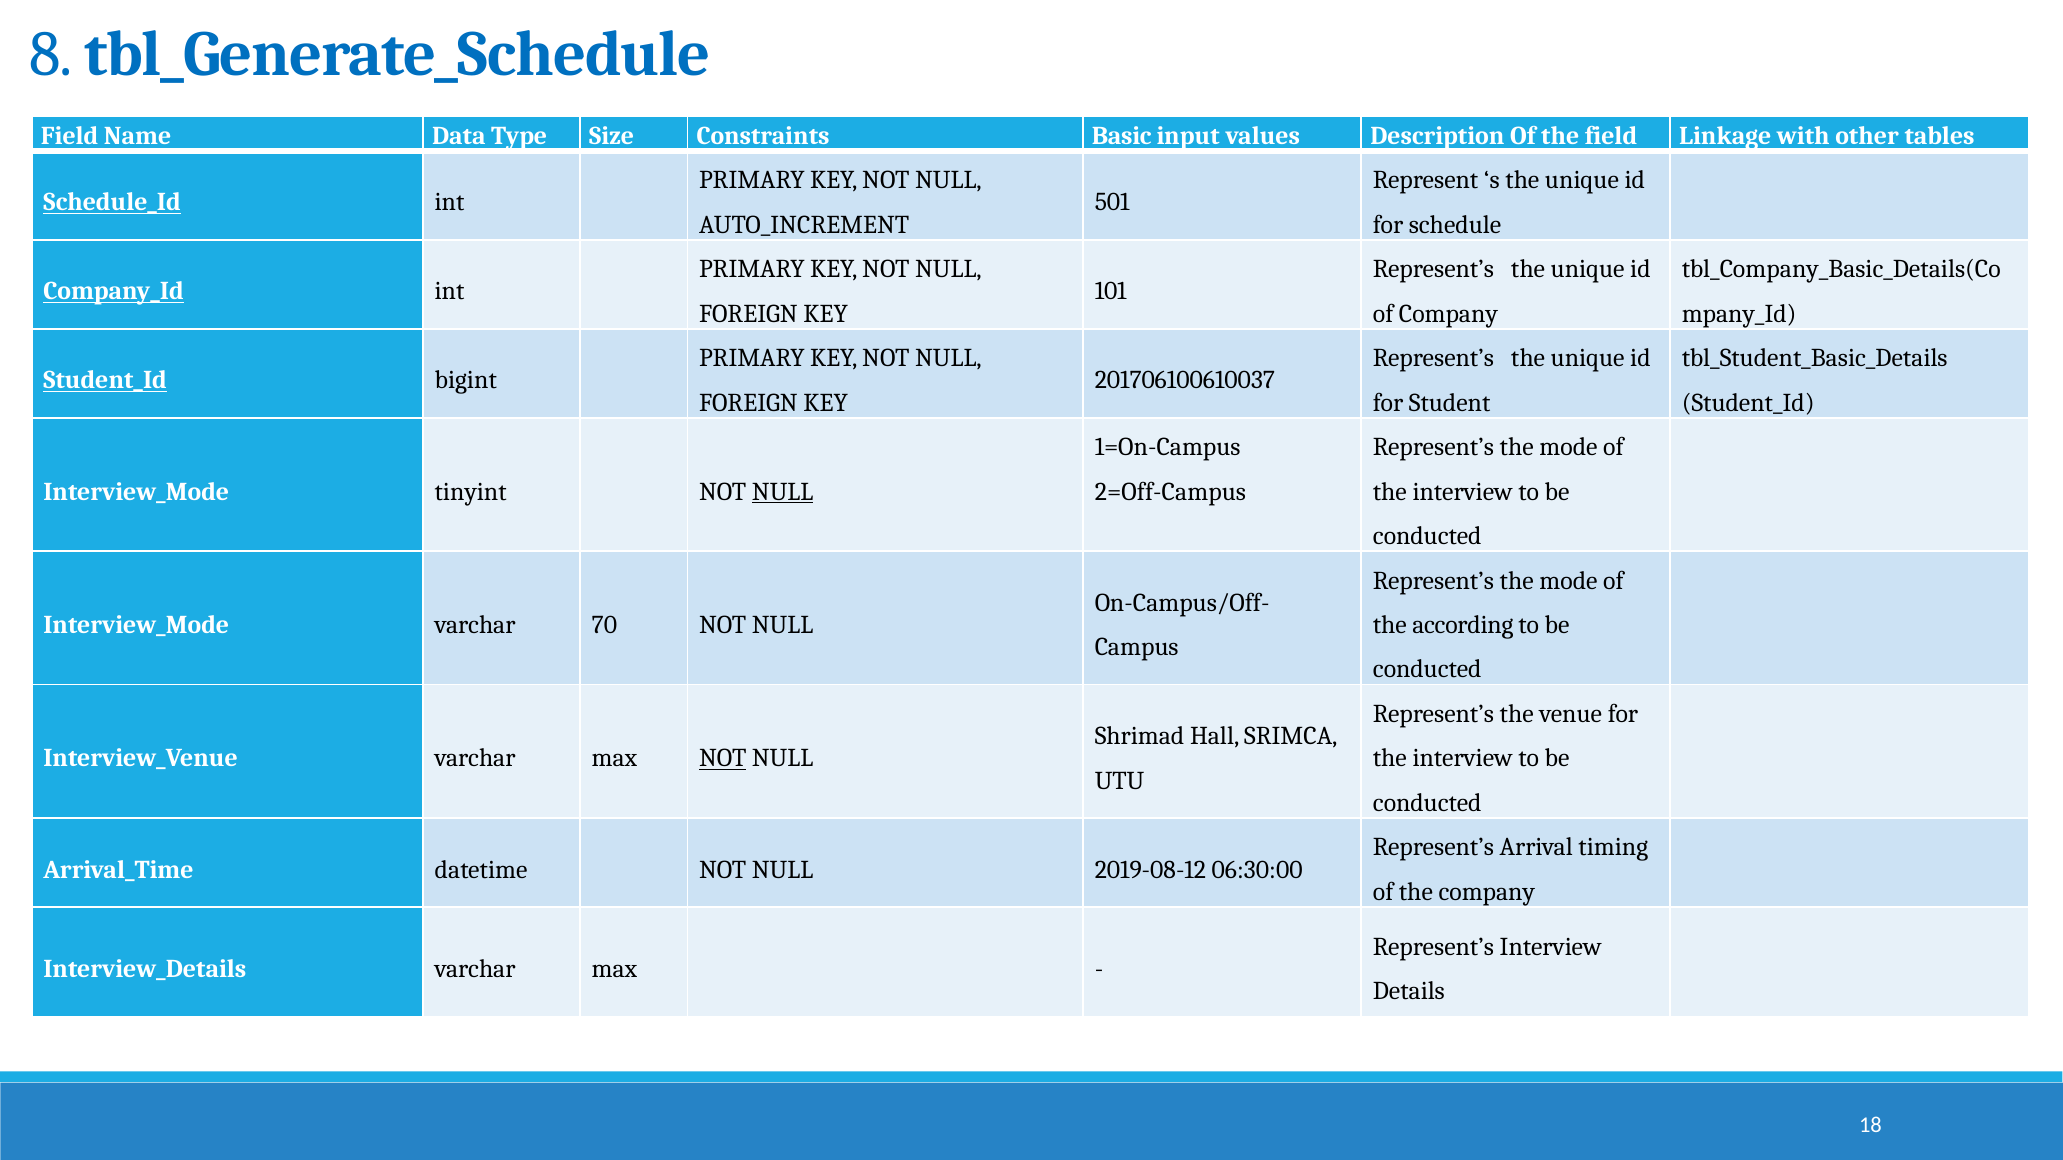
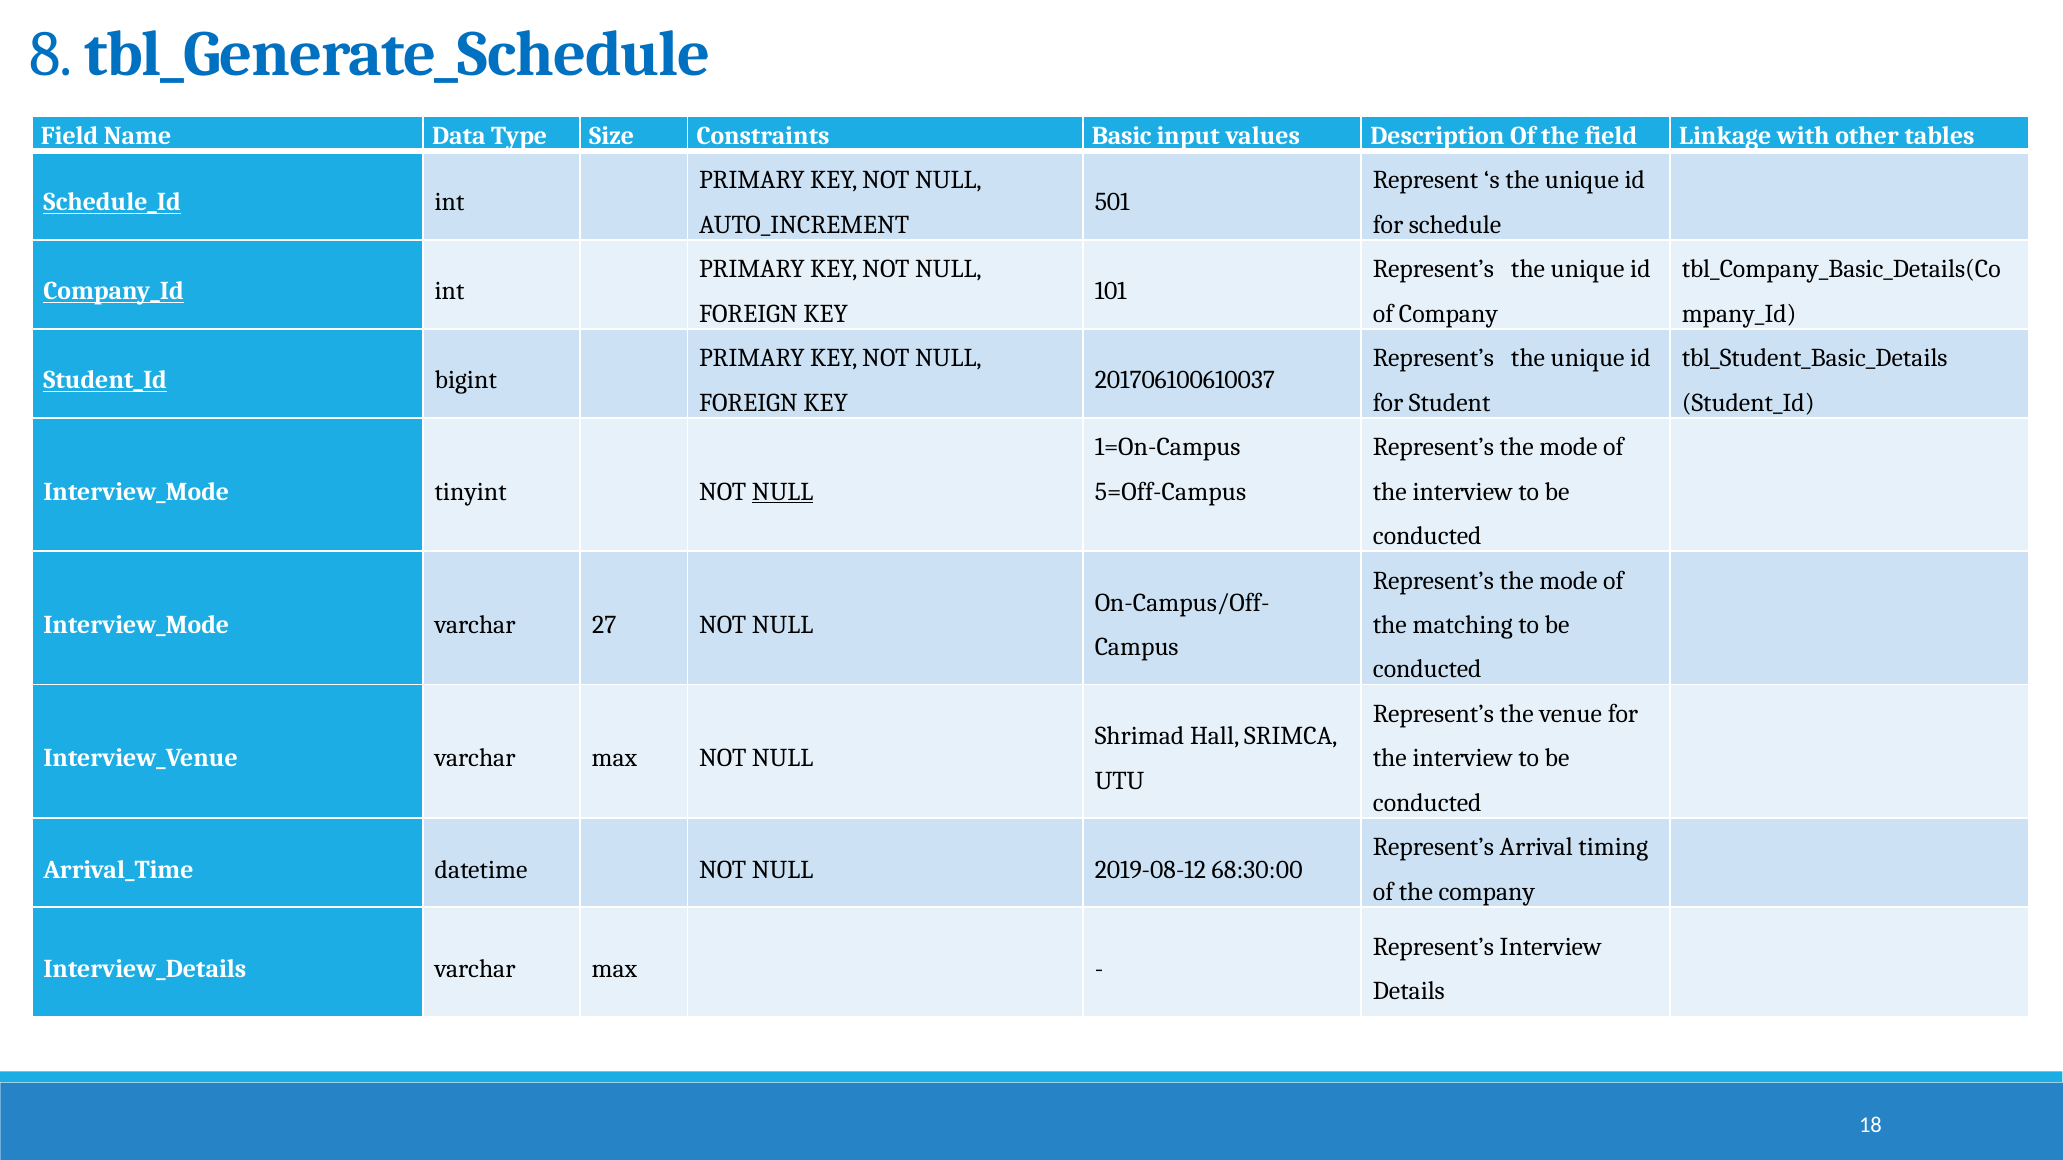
2=Off-Campus: 2=Off-Campus -> 5=Off-Campus (1170, 492)
70: 70 -> 27 (604, 625)
according: according -> matching (1463, 625)
NOT underline: present -> none (723, 759)
06:30:00: 06:30:00 -> 68:30:00 (1257, 870)
